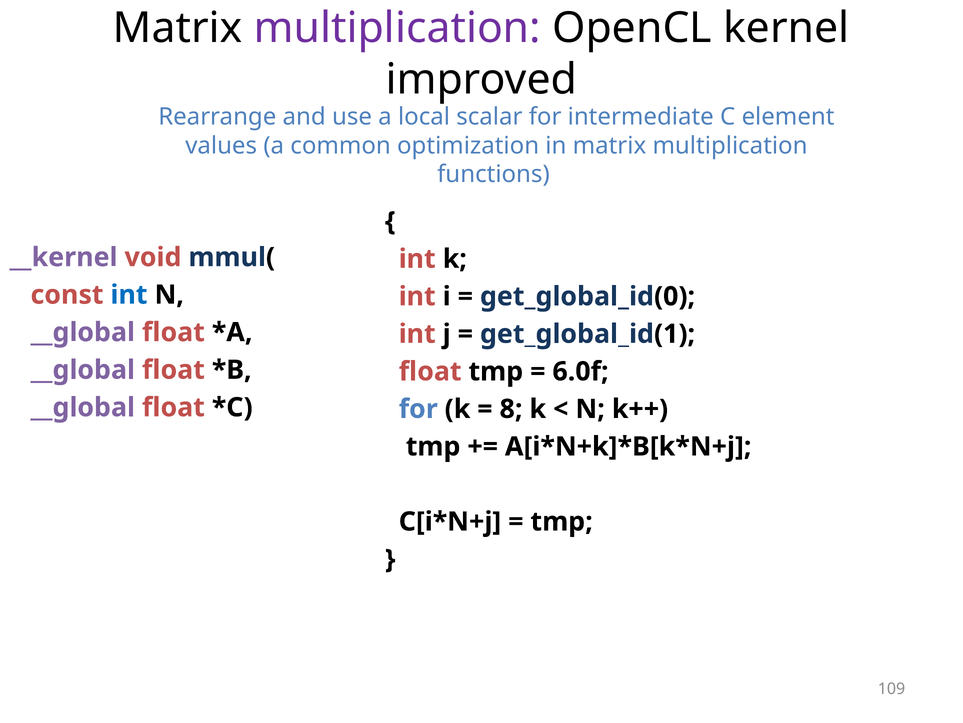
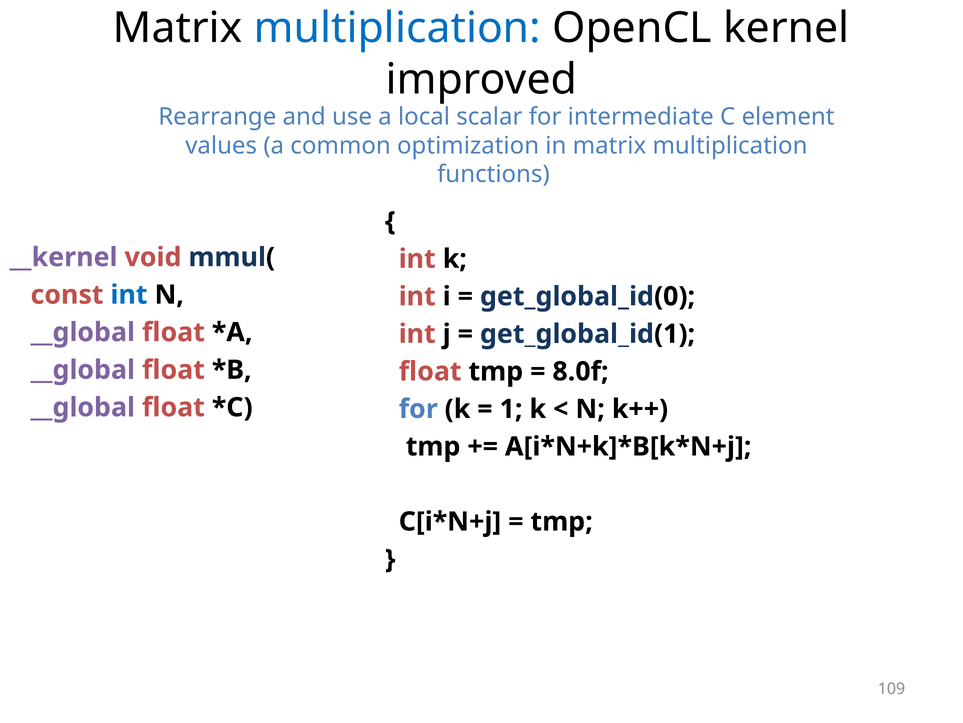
multiplication colour: purple -> blue (397, 28)
6.0f: 6.0f -> 8.0f (581, 371)
8: 8 -> 1 (511, 409)
